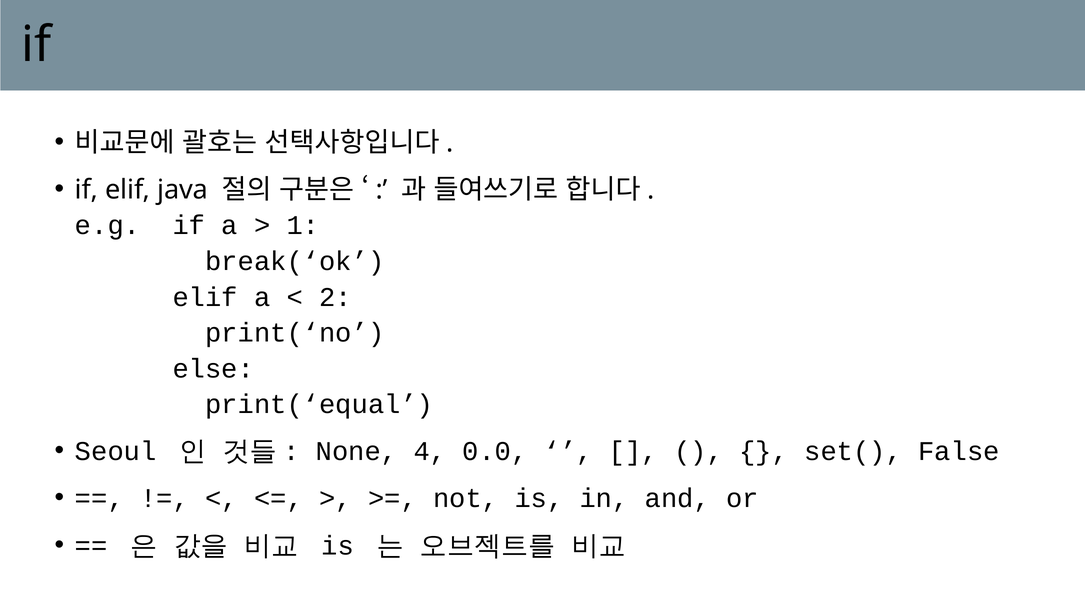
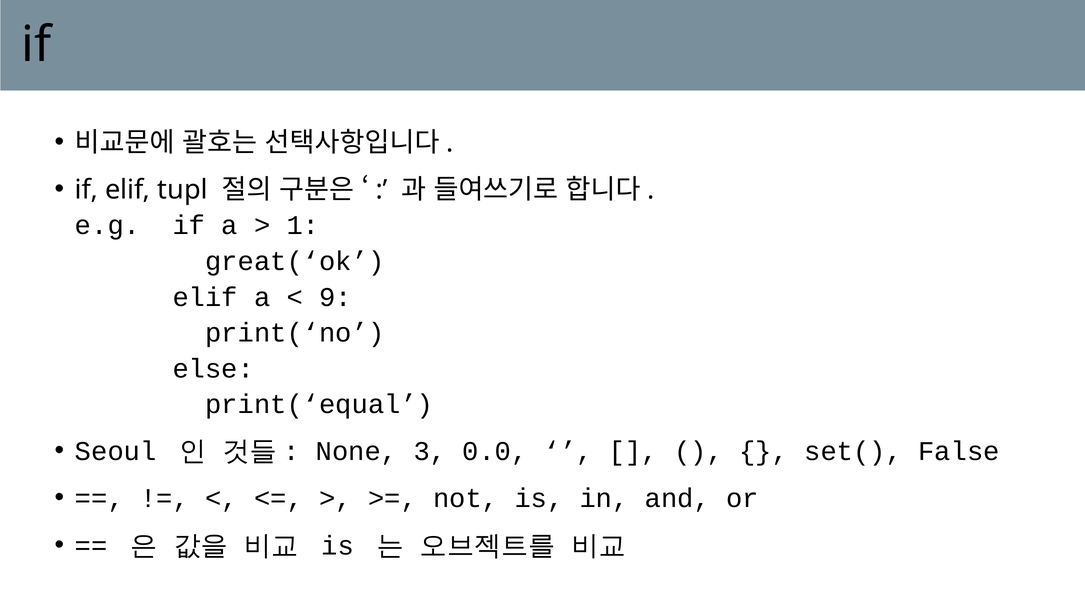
java: java -> tupl (183, 190)
break(‘ok: break(‘ok -> great(‘ok (295, 261)
2: 2 -> 9 (335, 297)
4: 4 -> 3 (430, 452)
